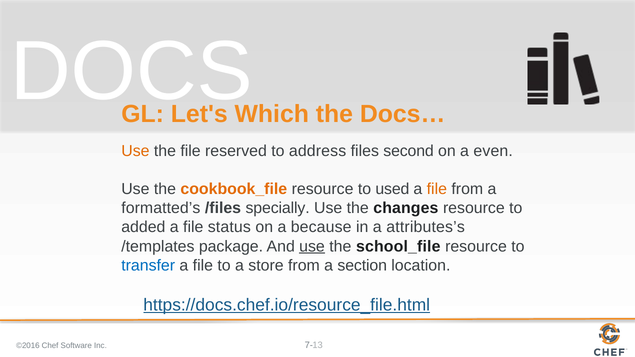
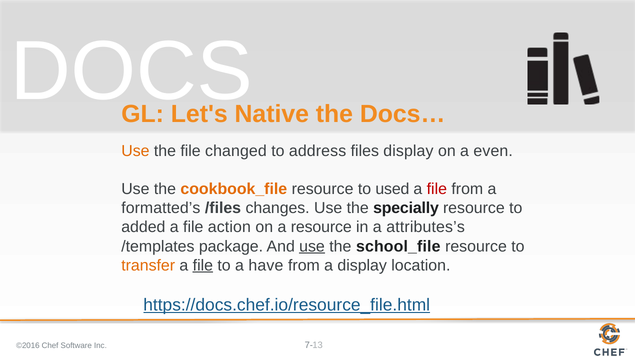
Which: Which -> Native (272, 114)
reserved: reserved -> changed (236, 151)
files second: second -> display (408, 151)
file colour: orange -> red (437, 189)
specially: specially -> changes (278, 208)
changes: changes -> specially (406, 208)
status: status -> action (229, 227)
a because: because -> resource (321, 227)
transfer colour: blue -> orange (148, 265)
file underline: none -> present (203, 265)
store: store -> have (266, 265)
a section: section -> display (362, 265)
